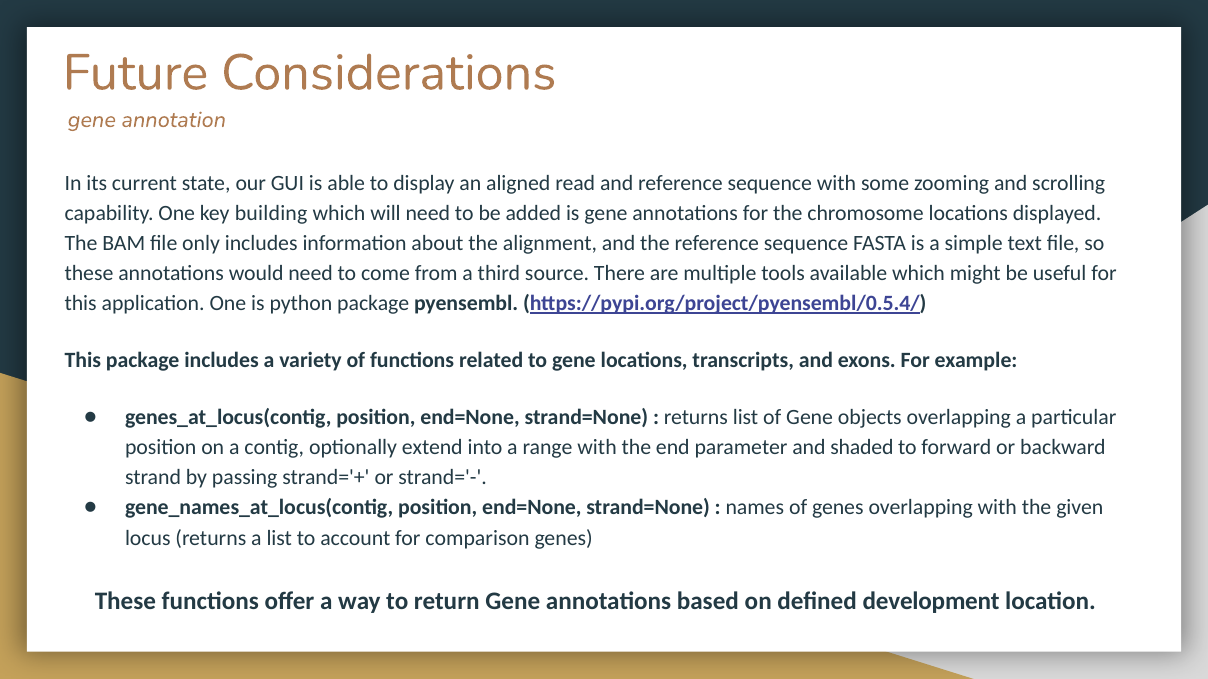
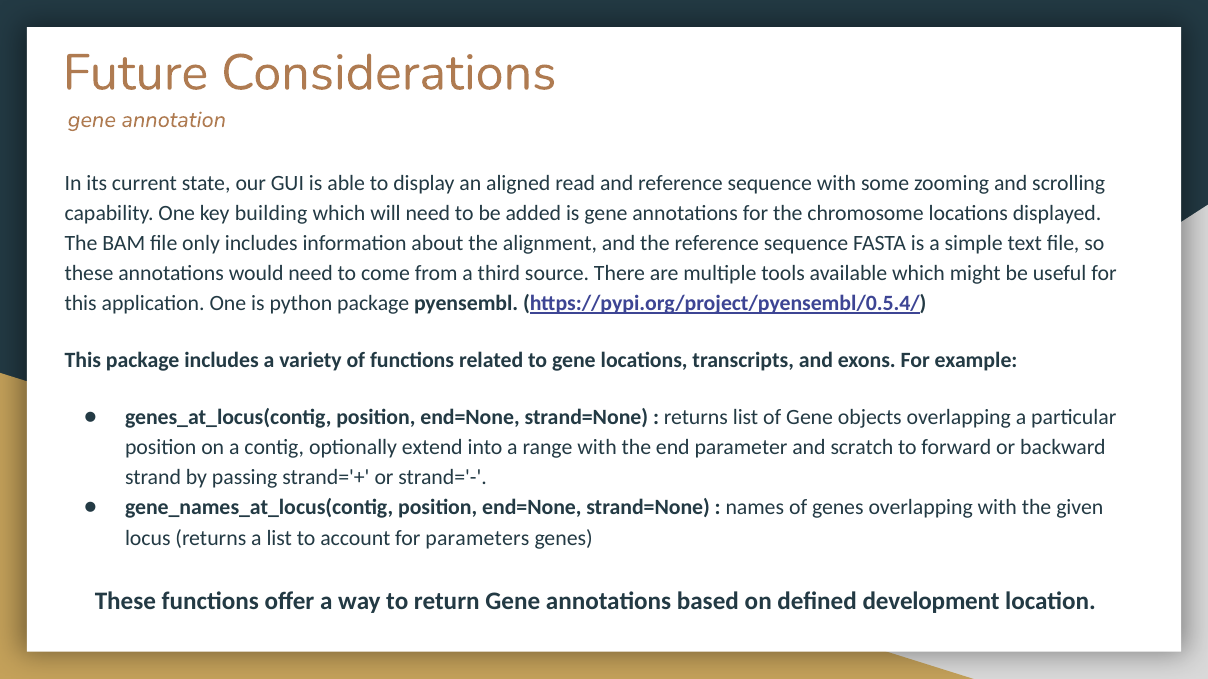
shaded: shaded -> scratch (862, 448)
comparison: comparison -> parameters (477, 538)
